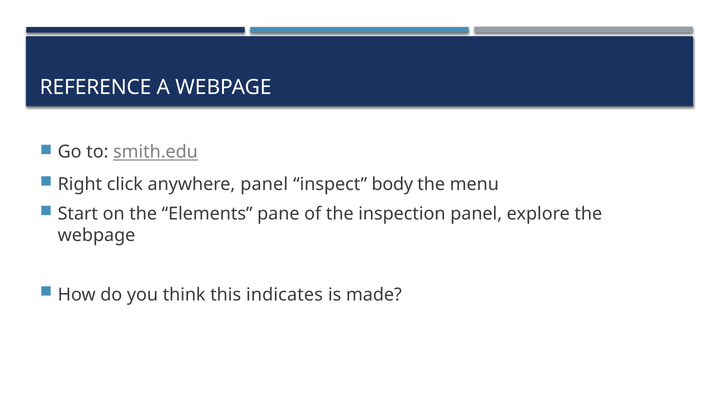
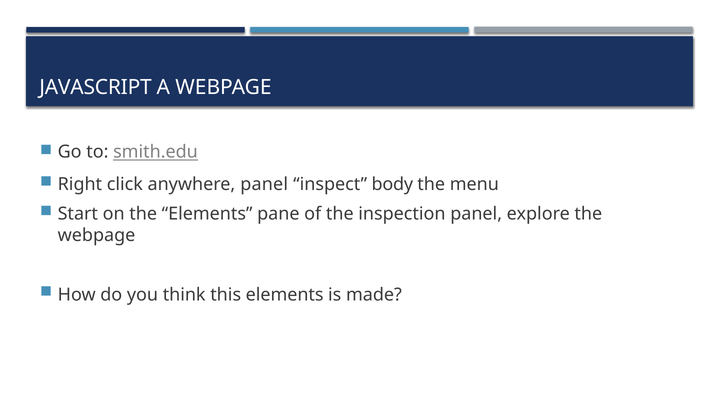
REFERENCE: REFERENCE -> JAVASCRIPT (96, 87)
this indicates: indicates -> elements (285, 295)
